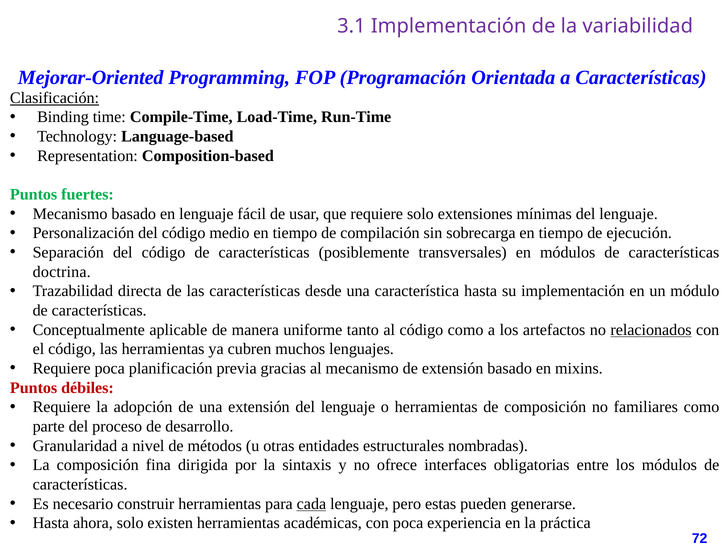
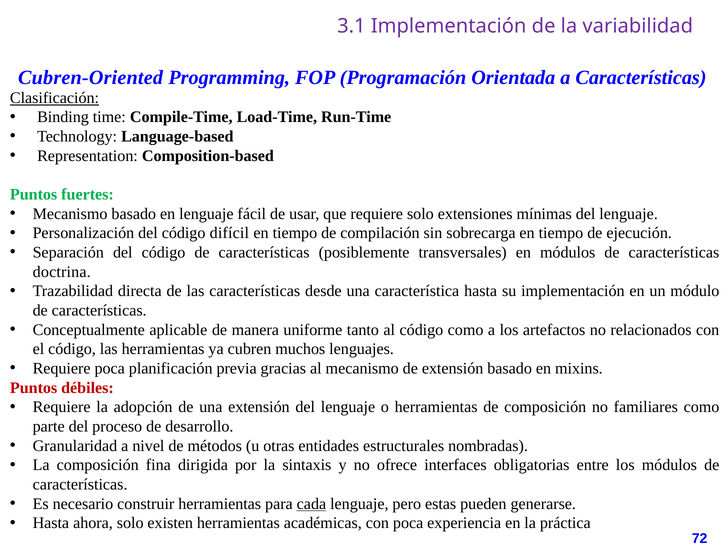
Mejorar-Oriented: Mejorar-Oriented -> Cubren-Oriented (91, 78)
medio: medio -> difícil (229, 233)
relacionados underline: present -> none (651, 330)
